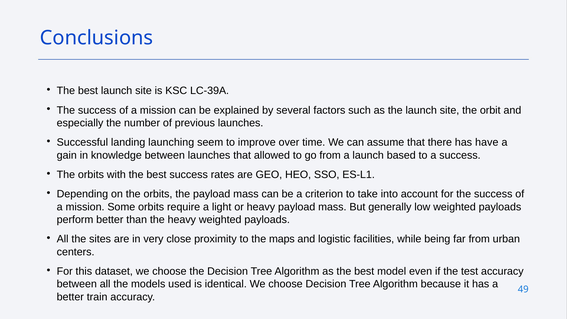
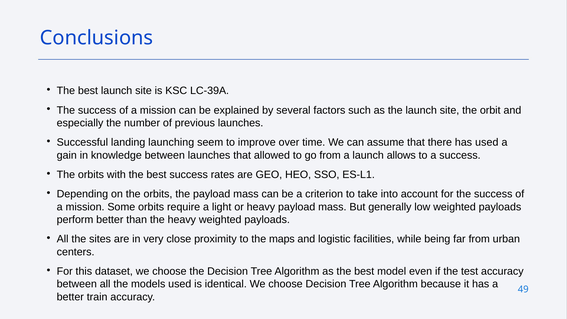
has have: have -> used (487, 142)
based: based -> allows (401, 155)
